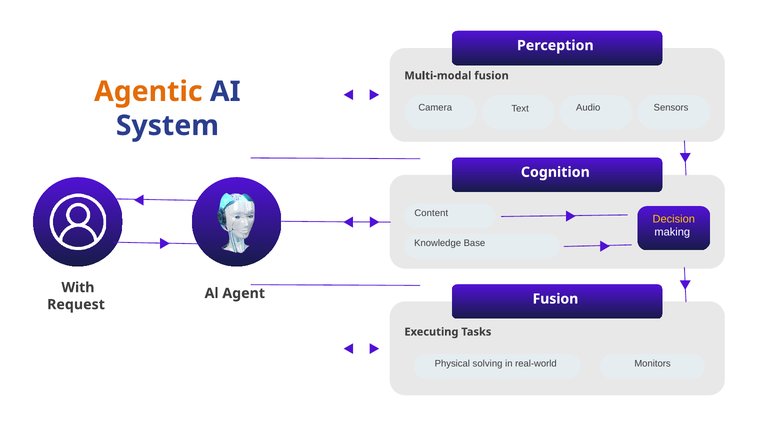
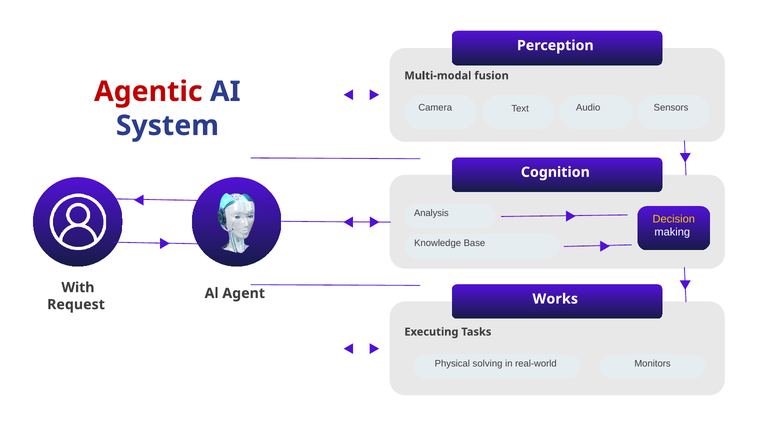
Agentic colour: orange -> red (148, 92)
Content: Content -> Analysis (431, 213)
Fusion: Fusion -> Works (555, 299)
